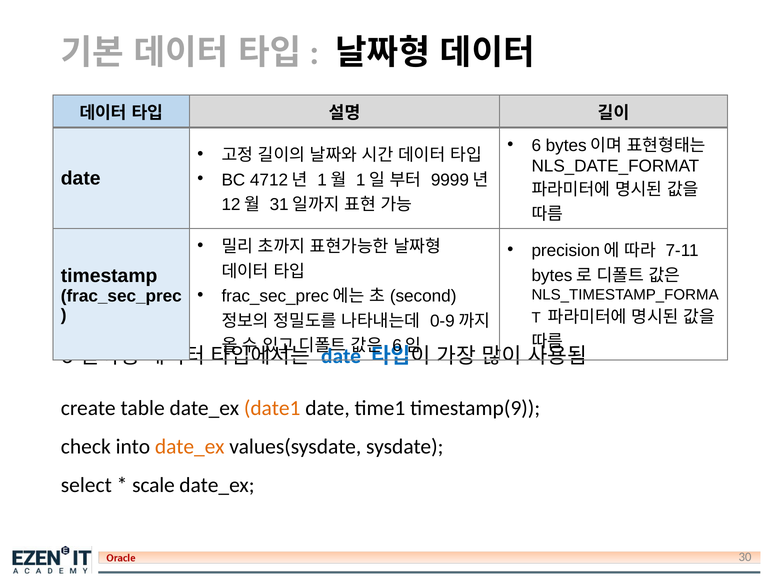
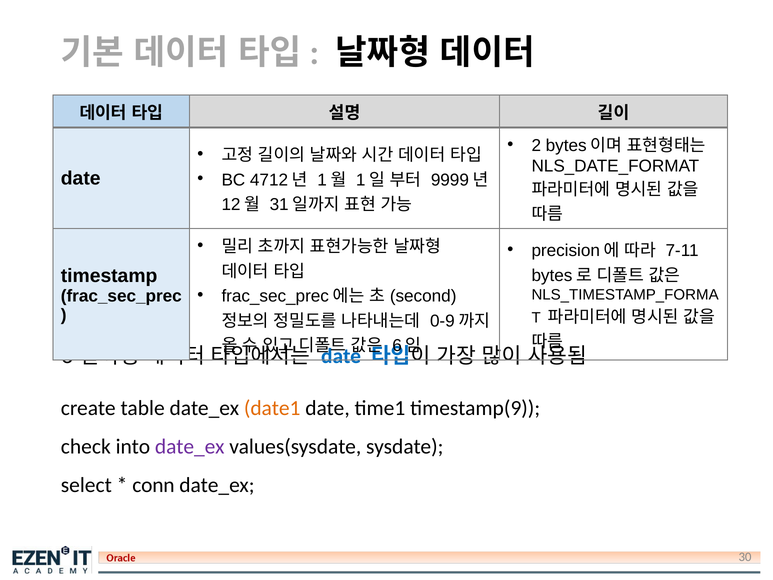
6: 6 -> 2 (536, 146)
date_ex colour: orange -> purple (190, 446)
scale: scale -> conn (153, 485)
